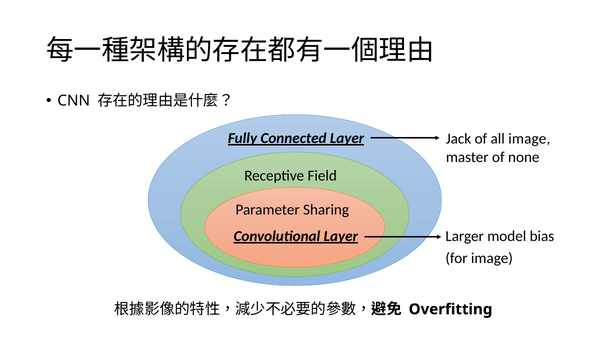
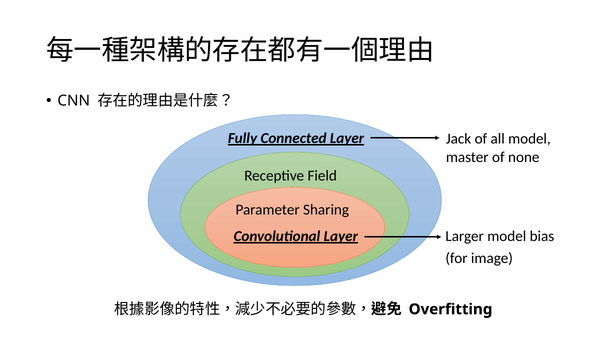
all image: image -> model (529, 139)
